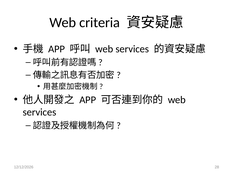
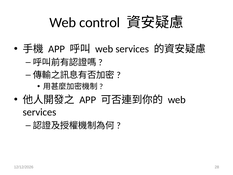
criteria: criteria -> control (100, 23)
